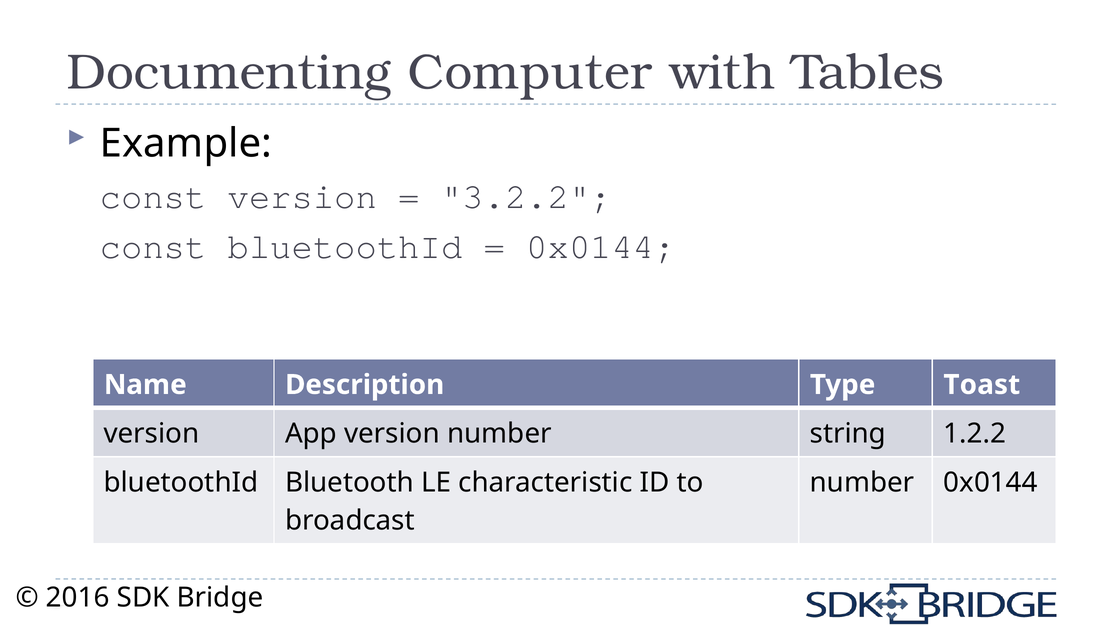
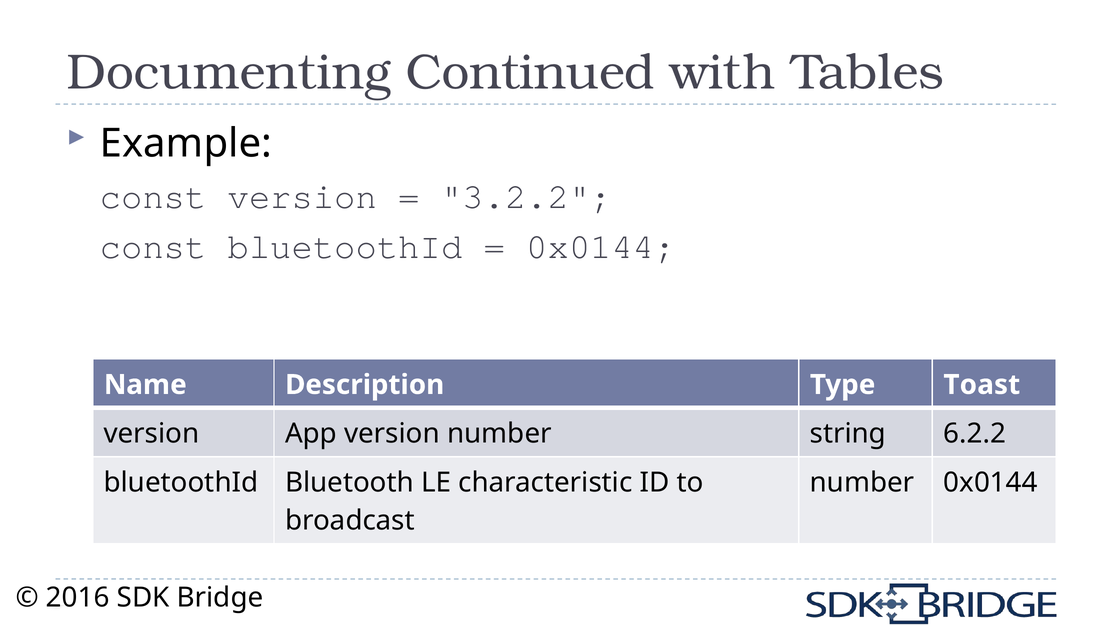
Computer: Computer -> Continued (530, 73)
1.2.2: 1.2.2 -> 6.2.2 (975, 434)
